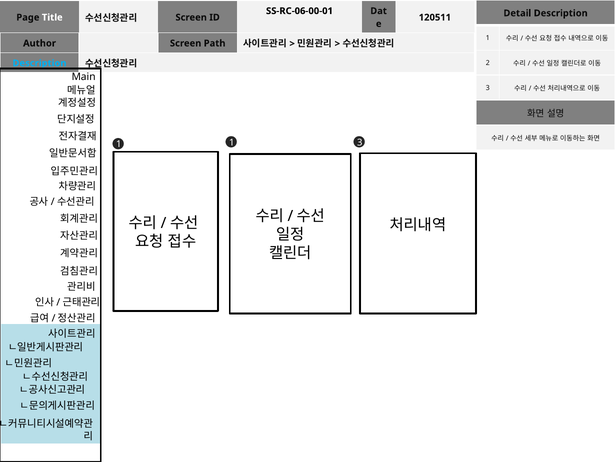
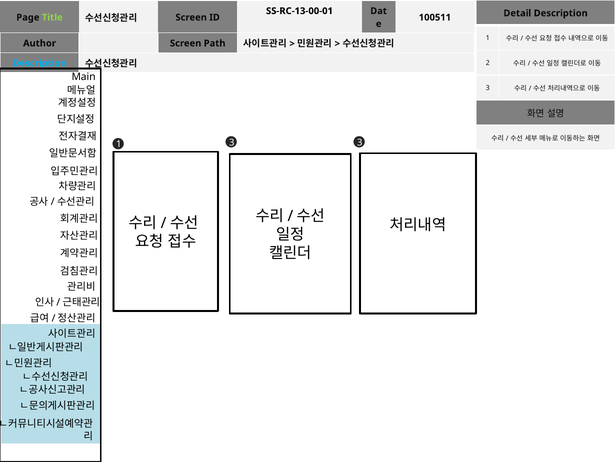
SS-RC-06-00-01: SS-RC-06-00-01 -> SS-RC-13-00-01 (299, 11)
Title colour: white -> light green (52, 17)
120511: 120511 -> 100511 (435, 17)
1 1: 1 -> 3 (232, 142)
